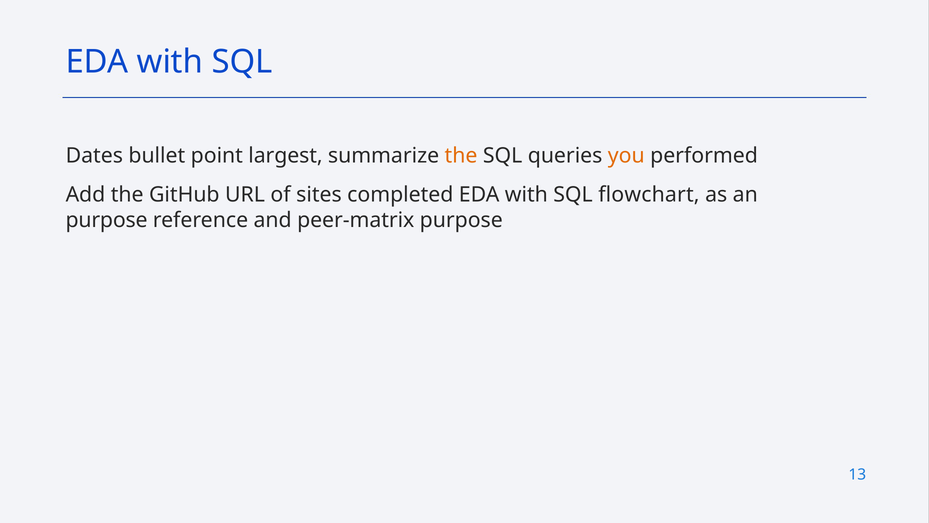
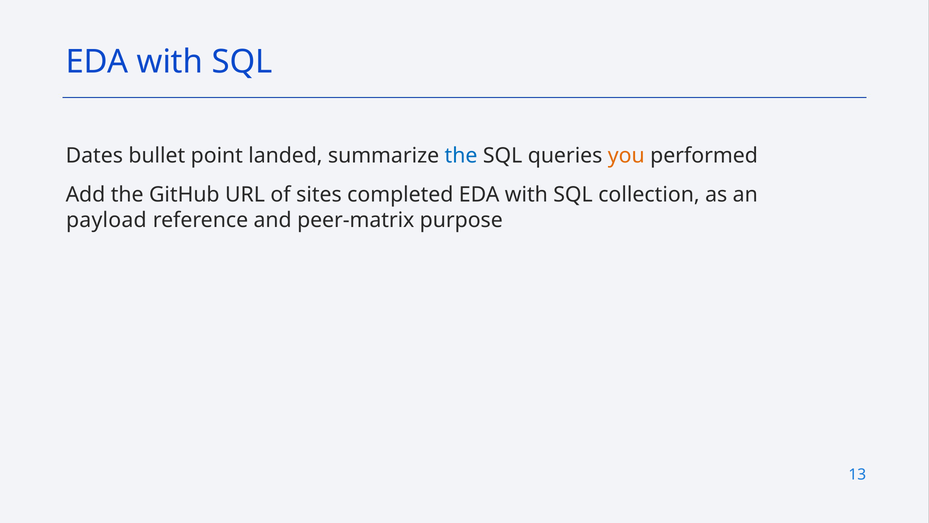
largest: largest -> landed (285, 155)
the colour: orange -> blue (461, 155)
flowchart: flowchart -> collection (649, 194)
purpose: purpose -> payload (106, 220)
